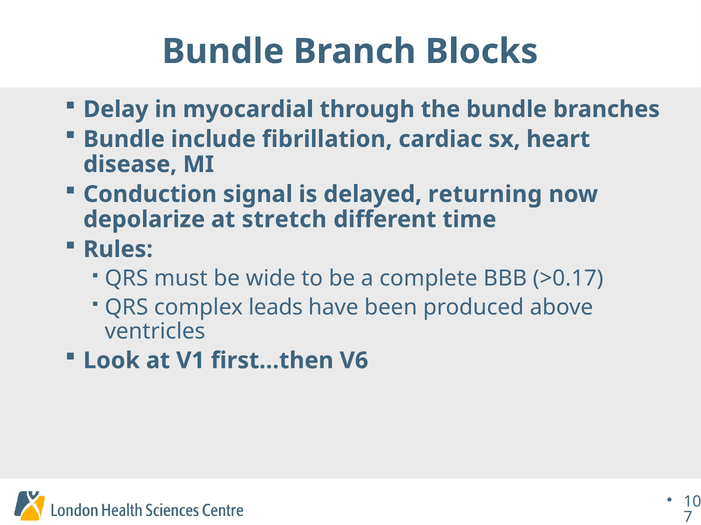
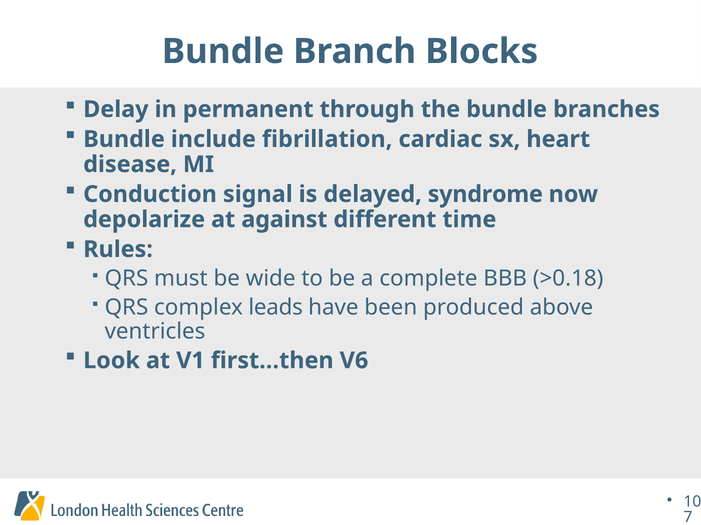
myocardial: myocardial -> permanent (248, 109)
returning: returning -> syndrome (485, 195)
stretch: stretch -> against (284, 220)
>0.17: >0.17 -> >0.18 (568, 279)
